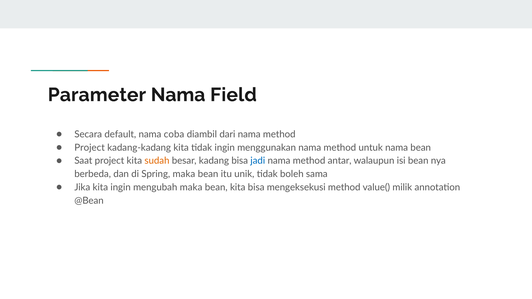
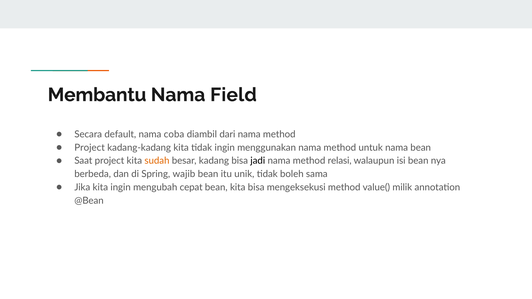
Parameter: Parameter -> Membantu (97, 95)
jadi colour: blue -> black (258, 161)
antar: antar -> relasi (340, 161)
Spring maka: maka -> wajib (184, 174)
mengubah maka: maka -> cepat (191, 187)
